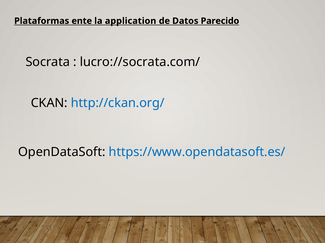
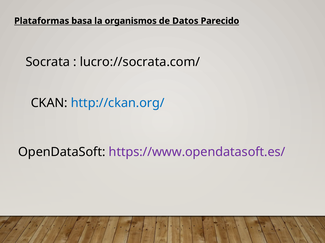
ente: ente -> basa (82, 21)
application: application -> organismos (131, 21)
https://www.opendatasoft.es/ colour: blue -> purple (197, 152)
